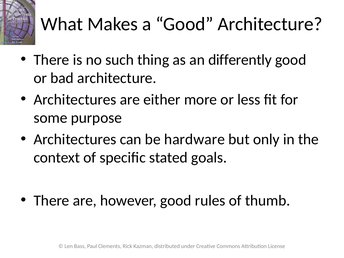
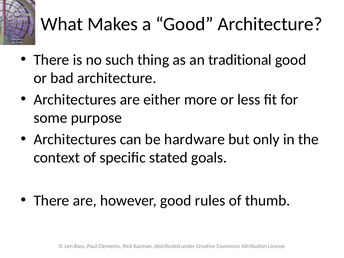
differently: differently -> traditional (240, 60)
